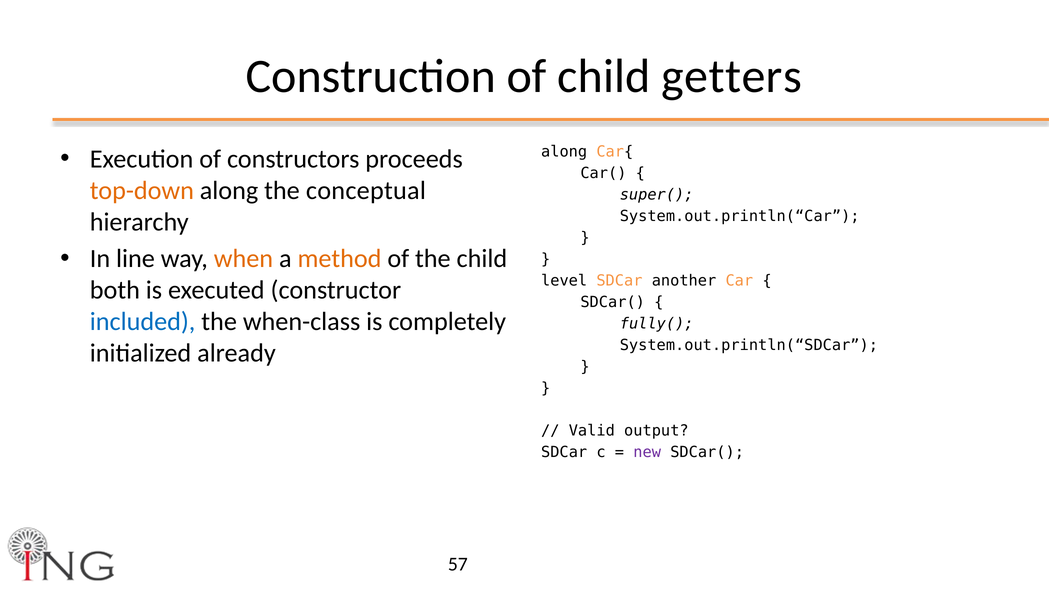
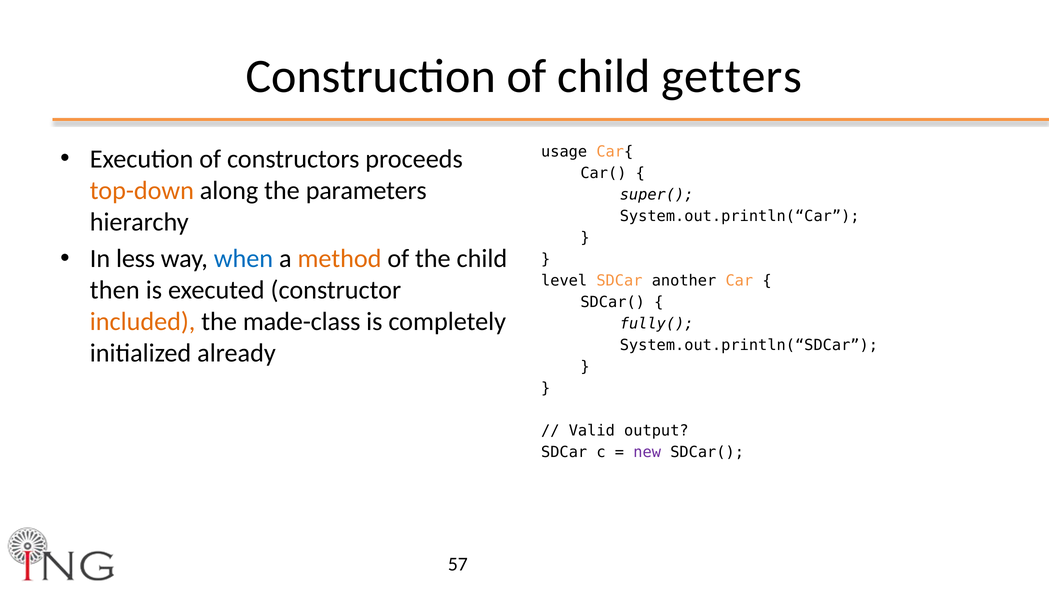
along: along -> usage (564, 152)
conceptual: conceptual -> parameters (366, 191)
line: line -> less (136, 259)
when colour: orange -> blue (243, 259)
both: both -> then (115, 290)
included colour: blue -> orange (143, 322)
when-class: when-class -> made-class (302, 322)
